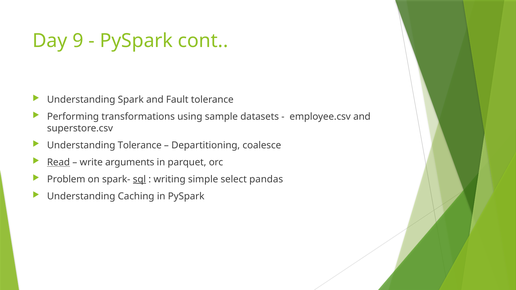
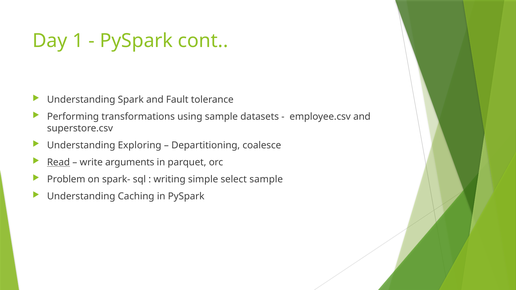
9: 9 -> 1 (78, 41)
Understanding Tolerance: Tolerance -> Exploring (140, 145)
sql underline: present -> none (139, 179)
select pandas: pandas -> sample (266, 179)
